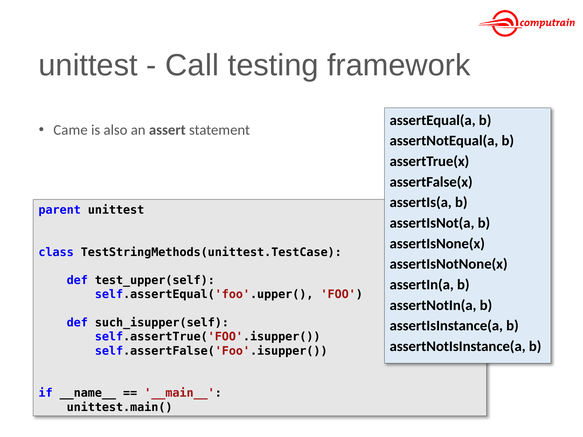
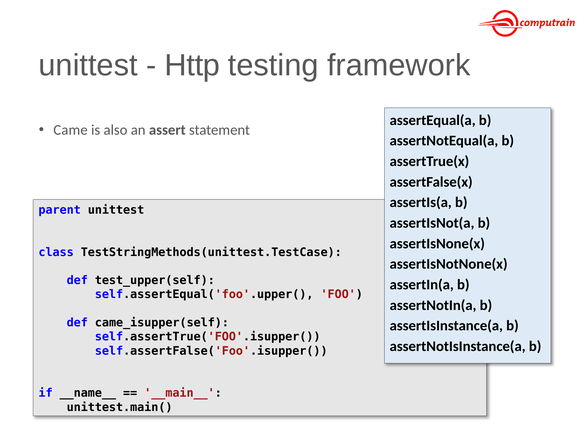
Call: Call -> Http (192, 65)
such_isupper(self: such_isupper(self -> came_isupper(self (162, 323)
